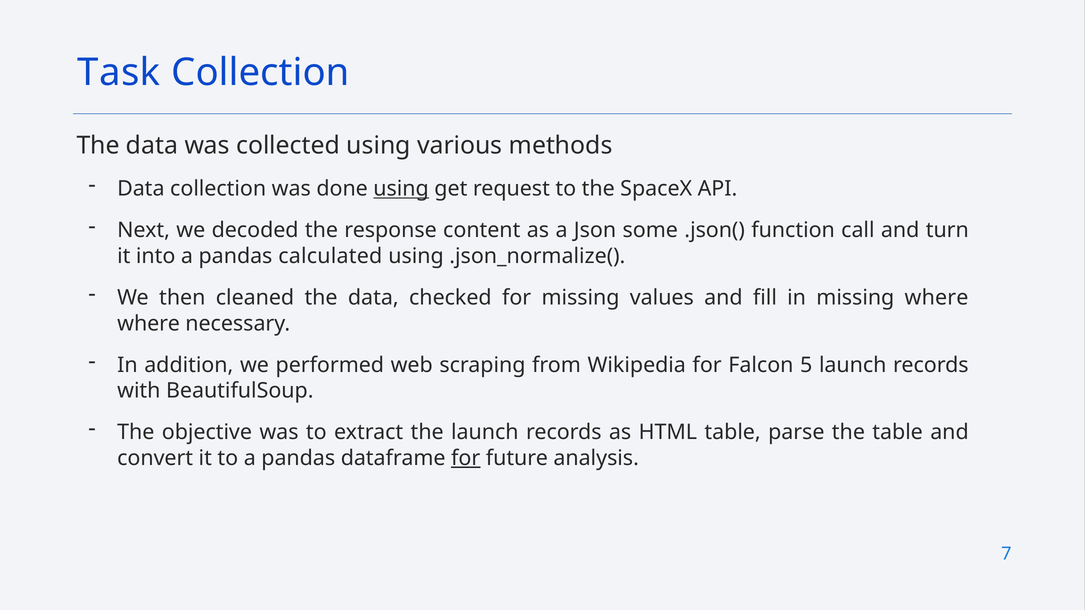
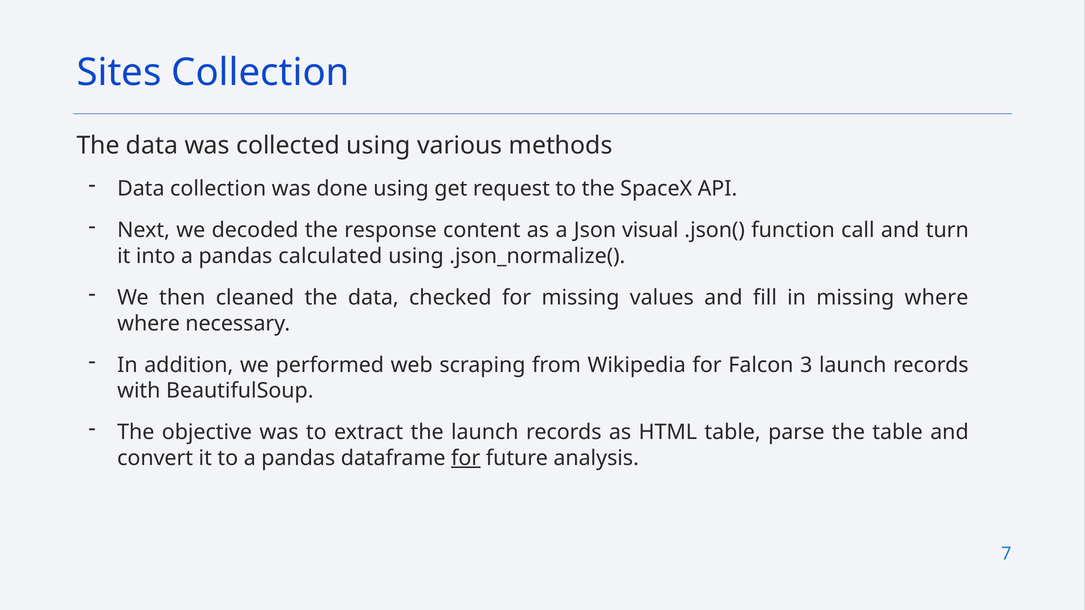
Task: Task -> Sites (119, 72)
using underline: present -> none (401, 189)
some: some -> visual (650, 231)
5: 5 -> 3 (806, 365)
